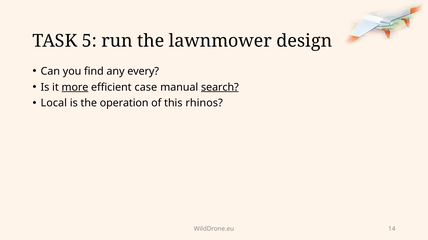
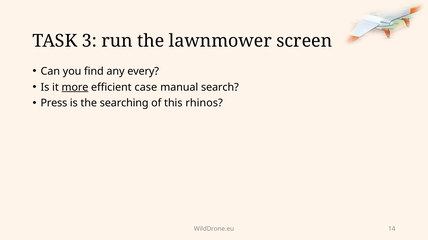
5: 5 -> 3 (89, 41)
design: design -> screen (304, 41)
search underline: present -> none (220, 87)
Local: Local -> Press (54, 103)
operation: operation -> searching (124, 103)
